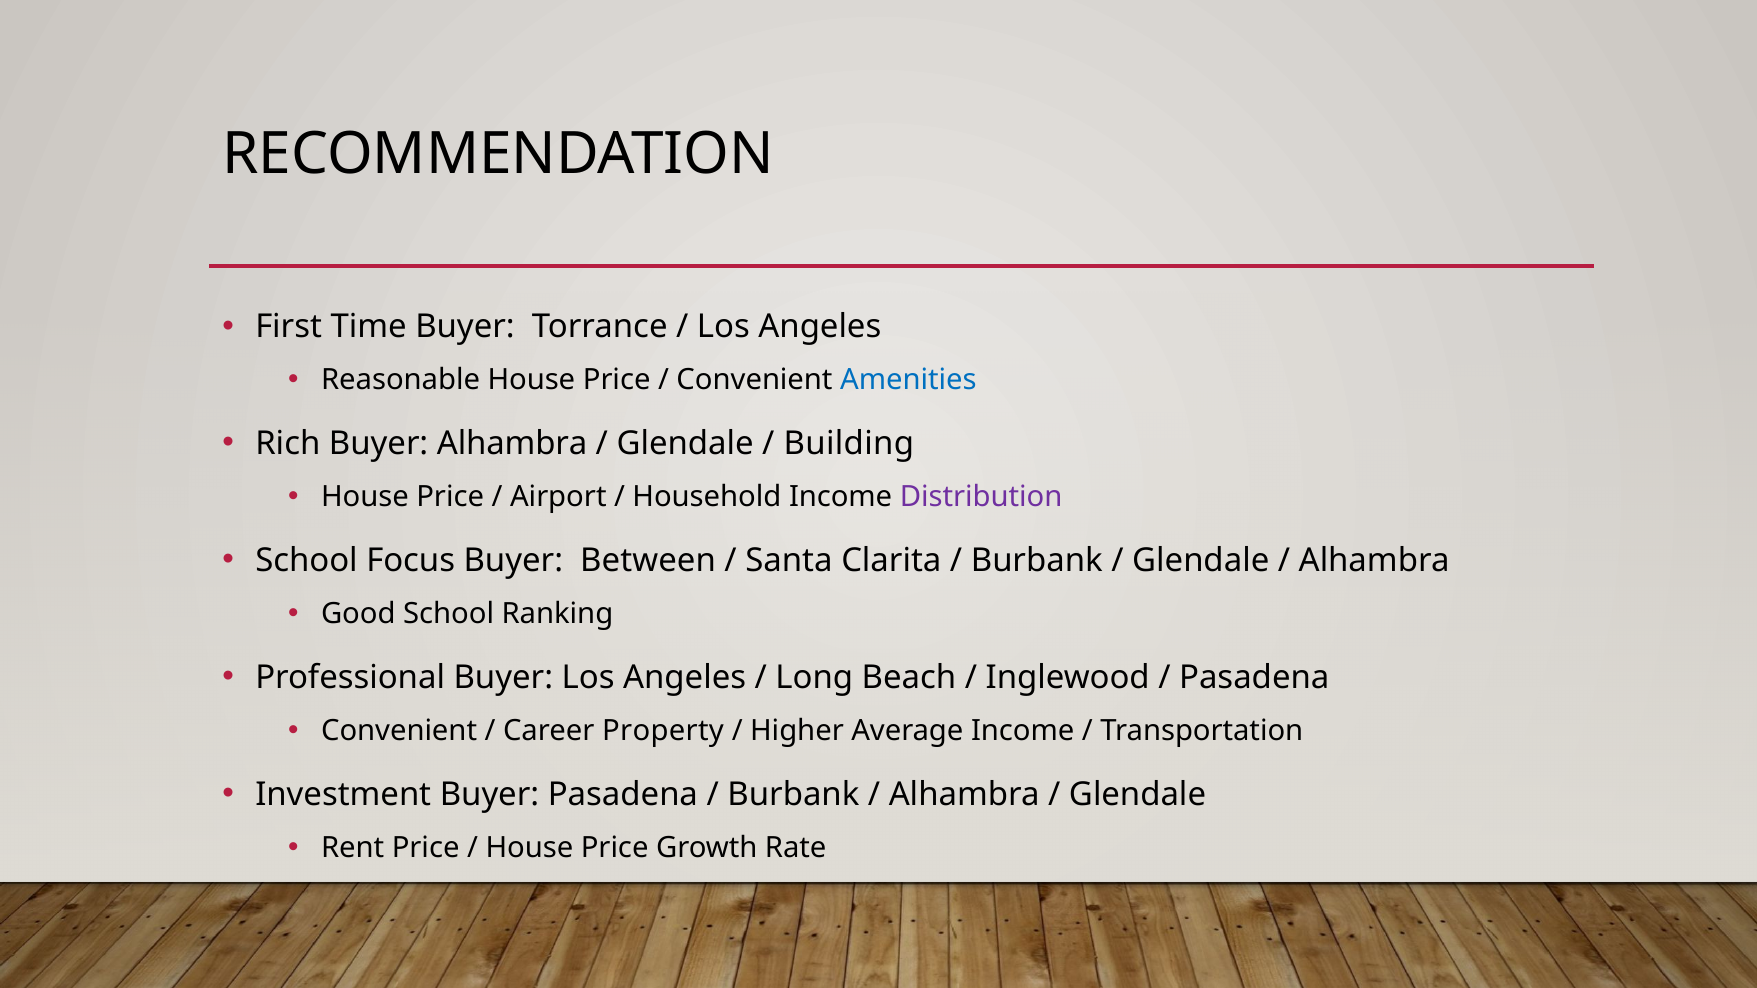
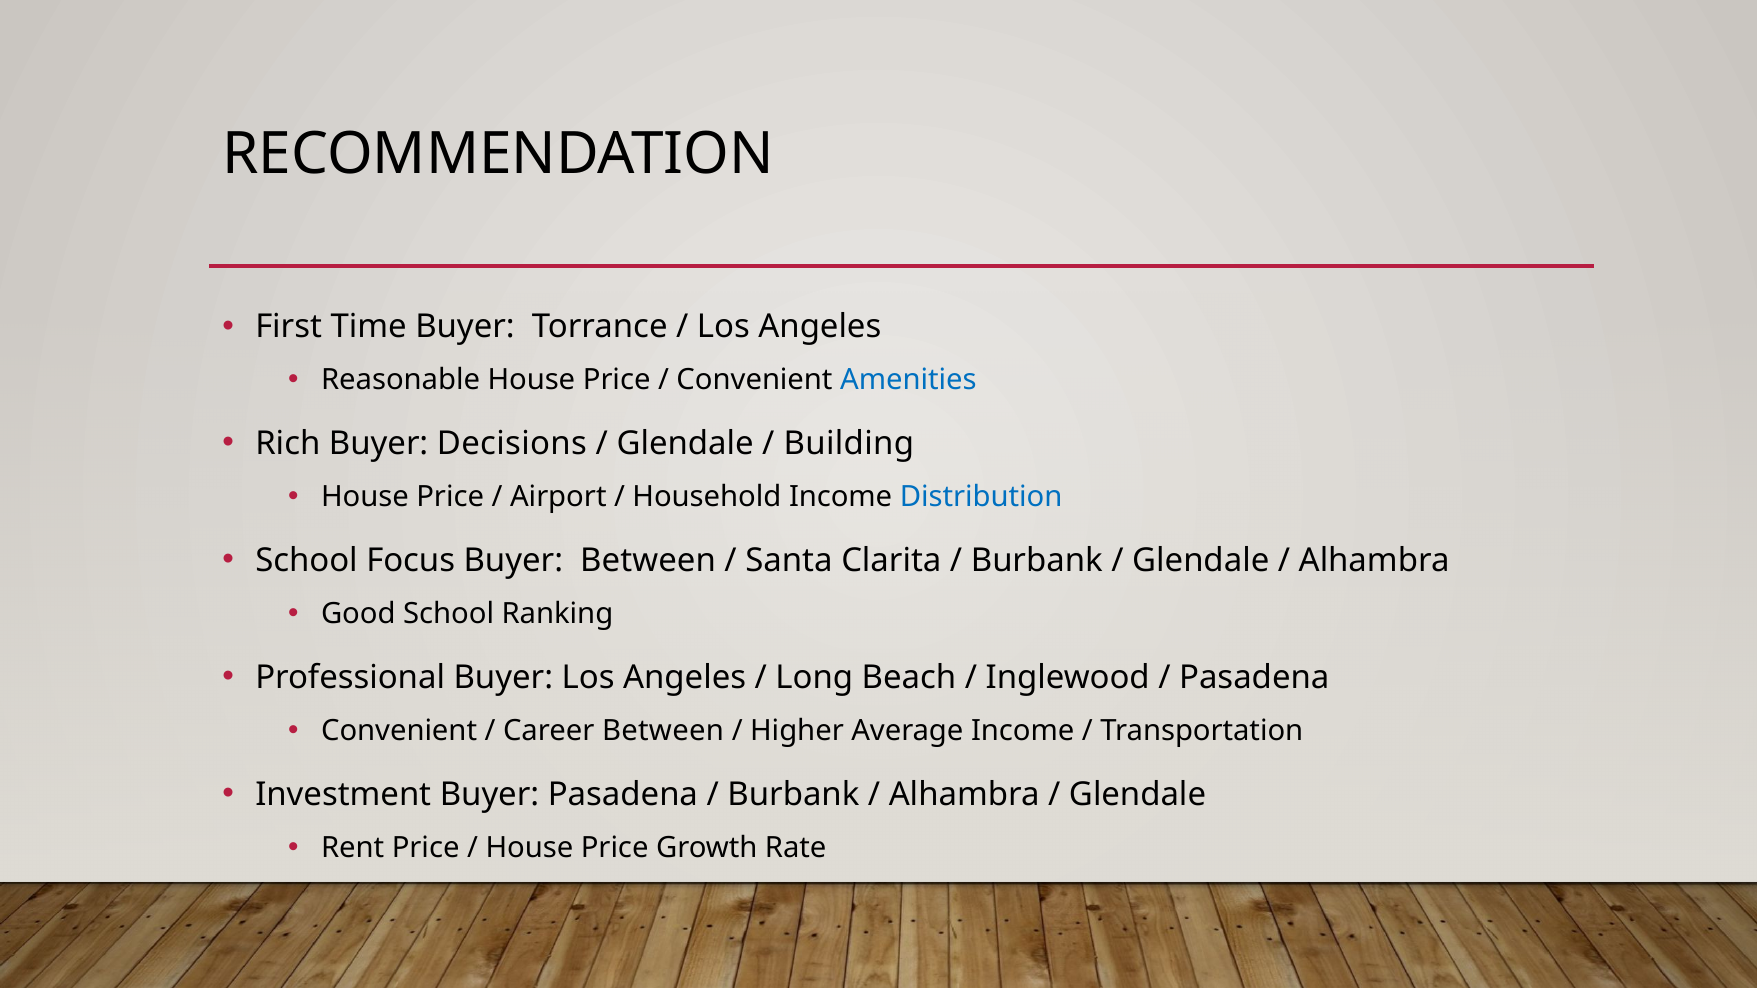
Buyer Alhambra: Alhambra -> Decisions (512, 444)
Distribution colour: purple -> blue (981, 497)
Career Property: Property -> Between (663, 731)
